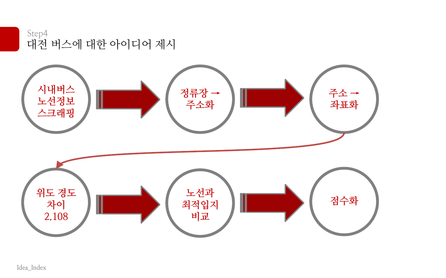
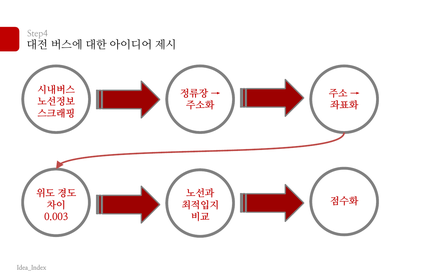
2.108: 2.108 -> 0.003 (56, 218)
